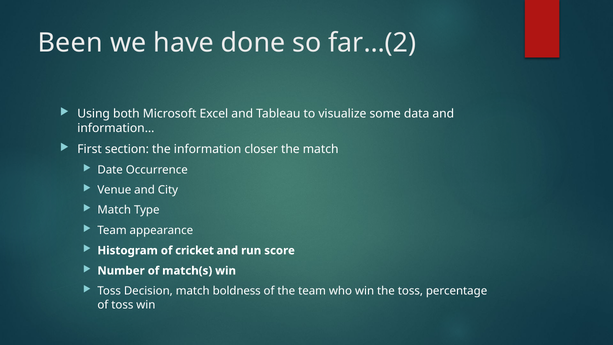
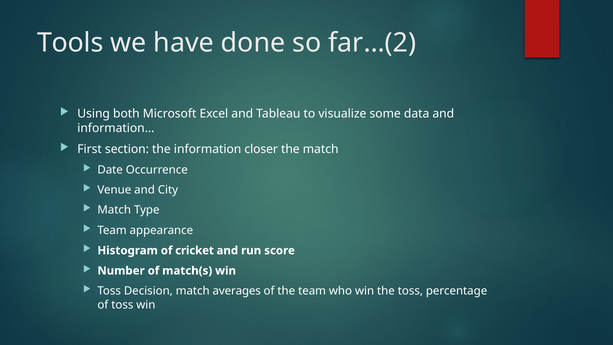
Been: Been -> Tools (70, 43)
boldness: boldness -> averages (237, 291)
